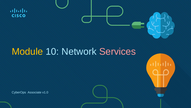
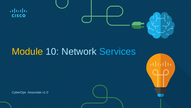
Services colour: pink -> light blue (117, 51)
